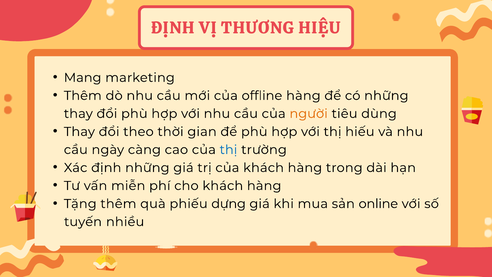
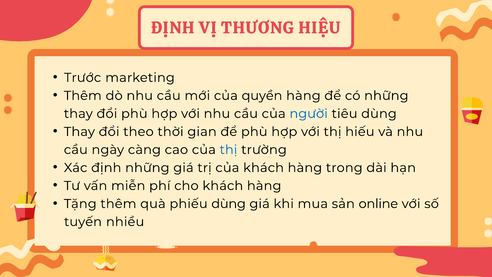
Mang: Mang -> Trước (83, 78)
offline: offline -> quyền (262, 96)
người colour: orange -> blue (309, 114)
phiếu dựng: dựng -> dùng (229, 204)
